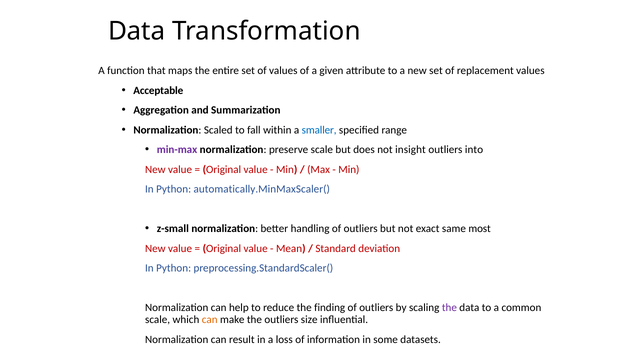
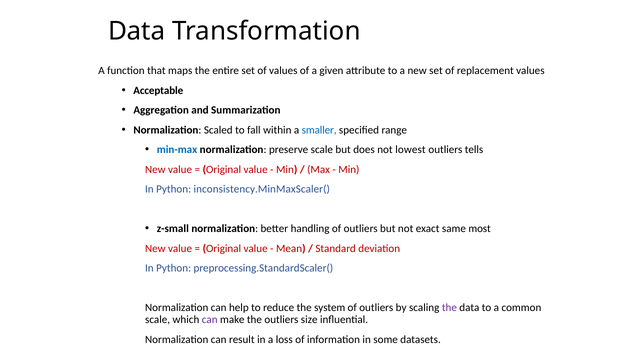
min-max colour: purple -> blue (177, 150)
insight: insight -> lowest (410, 150)
into: into -> tells (474, 150)
automatically.MinMaxScaler(: automatically.MinMaxScaler( -> inconsistency.MinMaxScaler( (262, 189)
finding: finding -> system (330, 308)
can colour: orange -> purple (210, 320)
